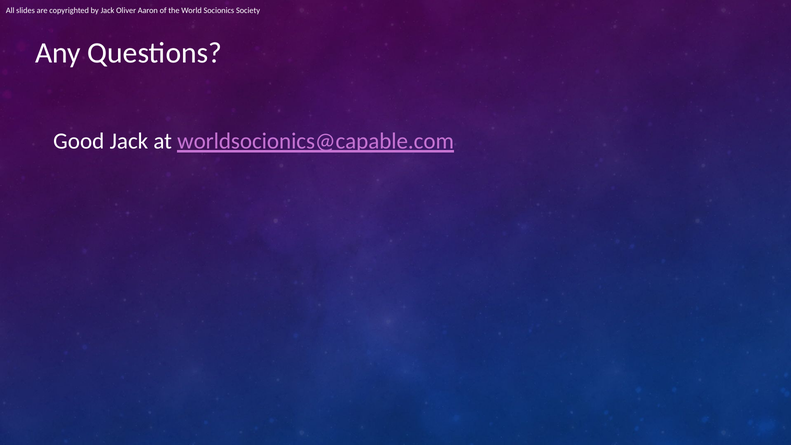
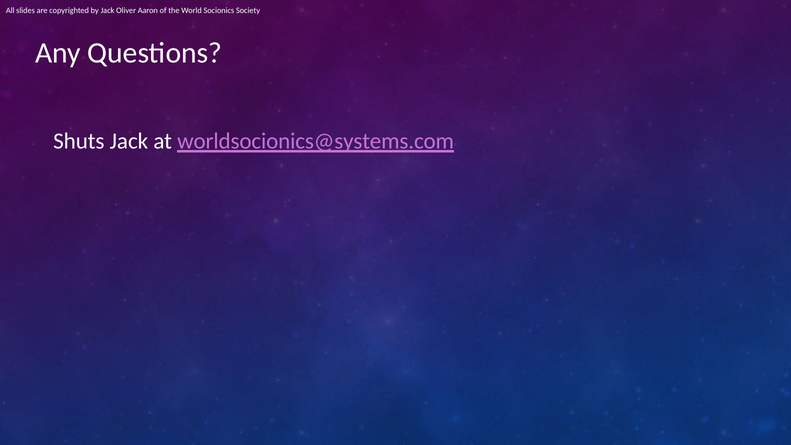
Good: Good -> Shuts (79, 141)
worldsocionics@capable.com: worldsocionics@capable.com -> worldsocionics@systems.com (316, 141)
